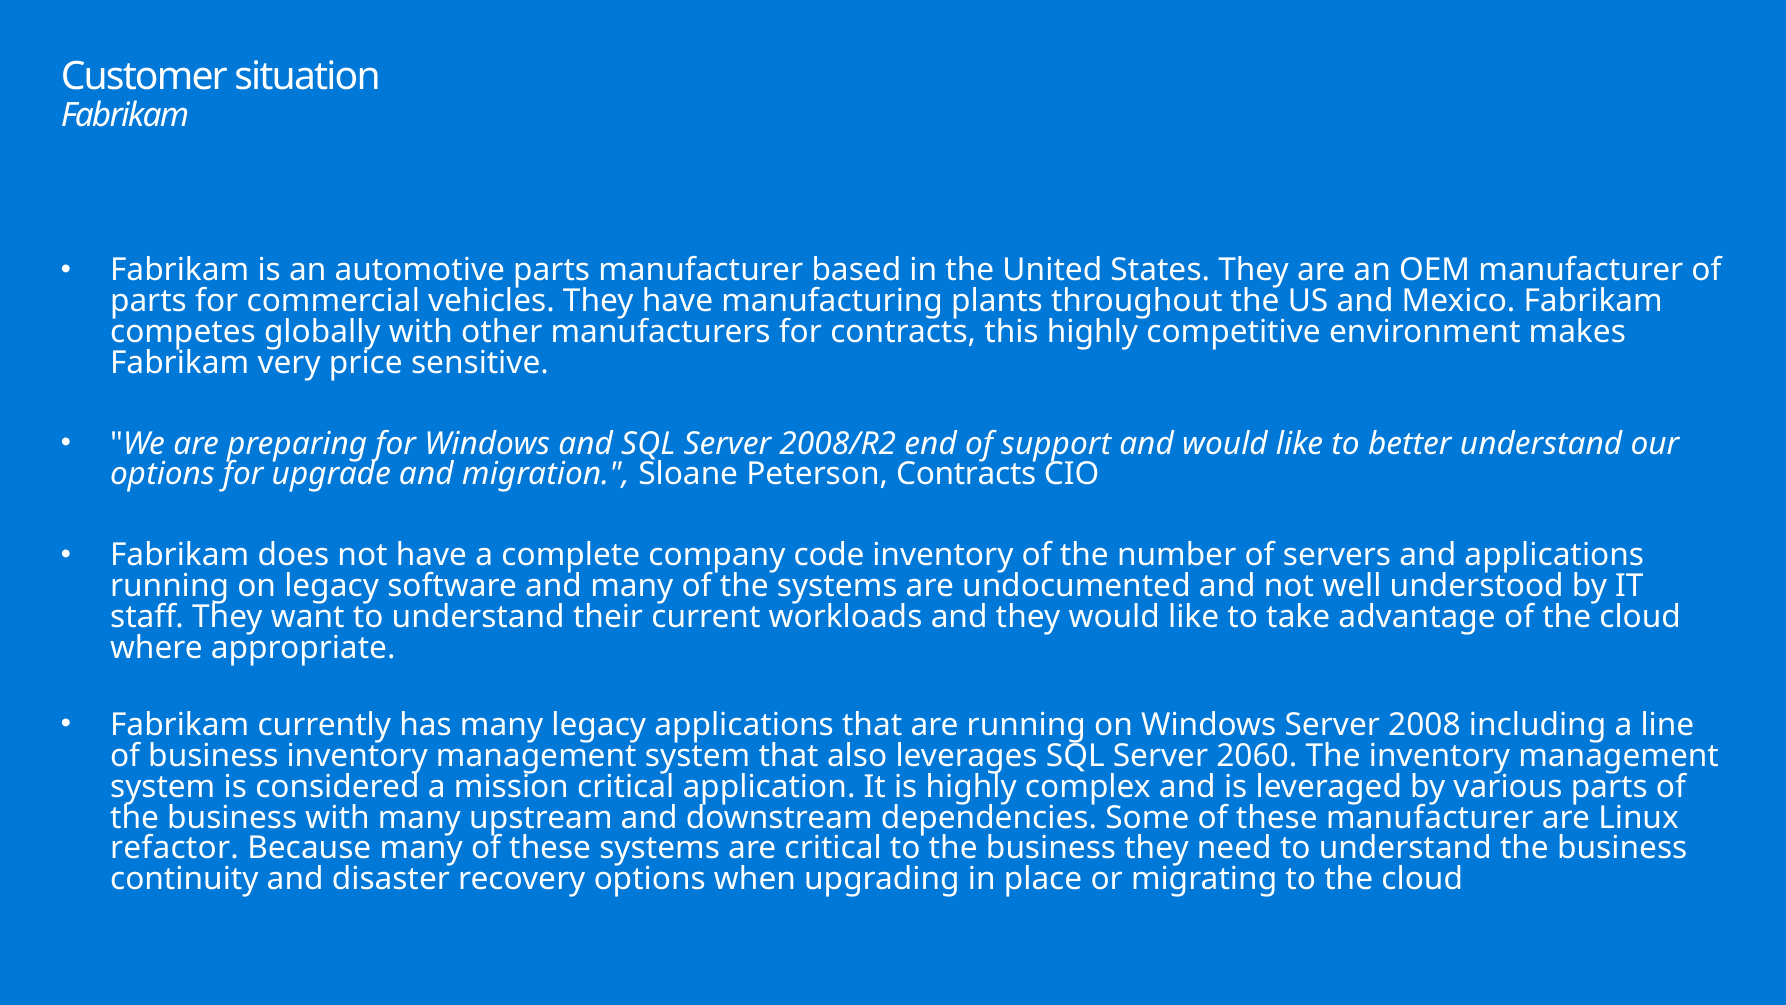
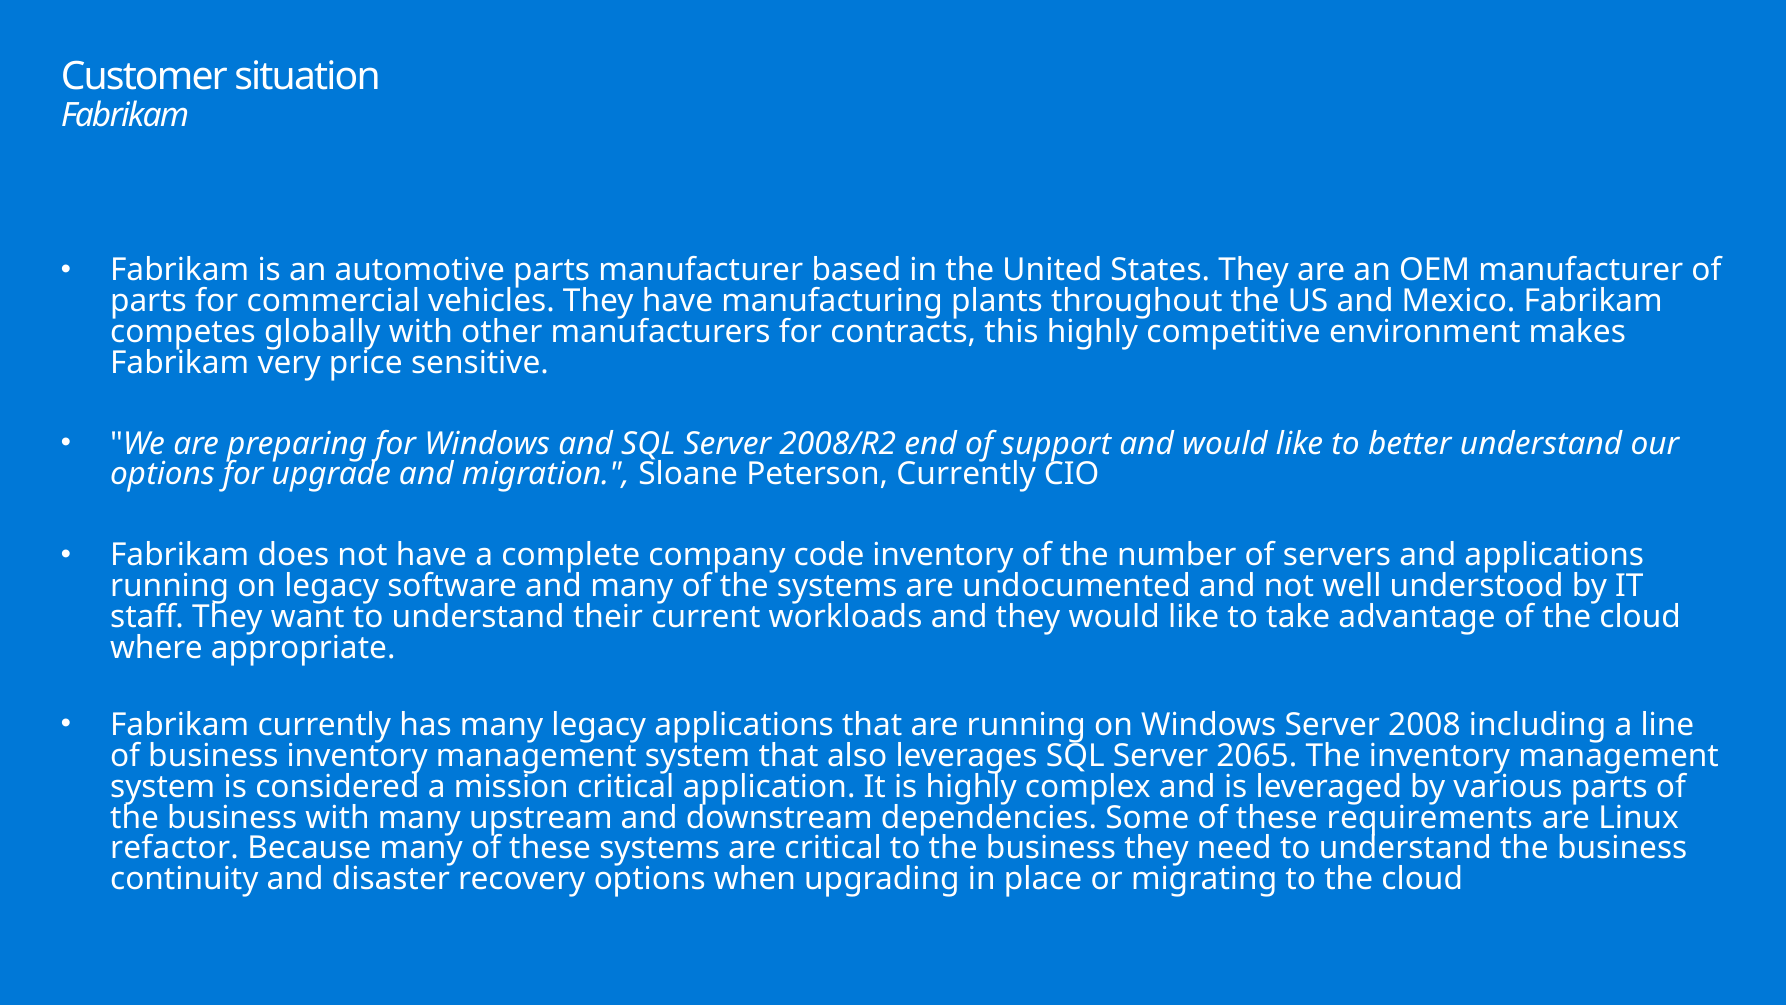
Peterson Contracts: Contracts -> Currently (966, 474)
2060: 2060 -> 2065 (1257, 756)
these manufacturer: manufacturer -> requirements (1430, 817)
